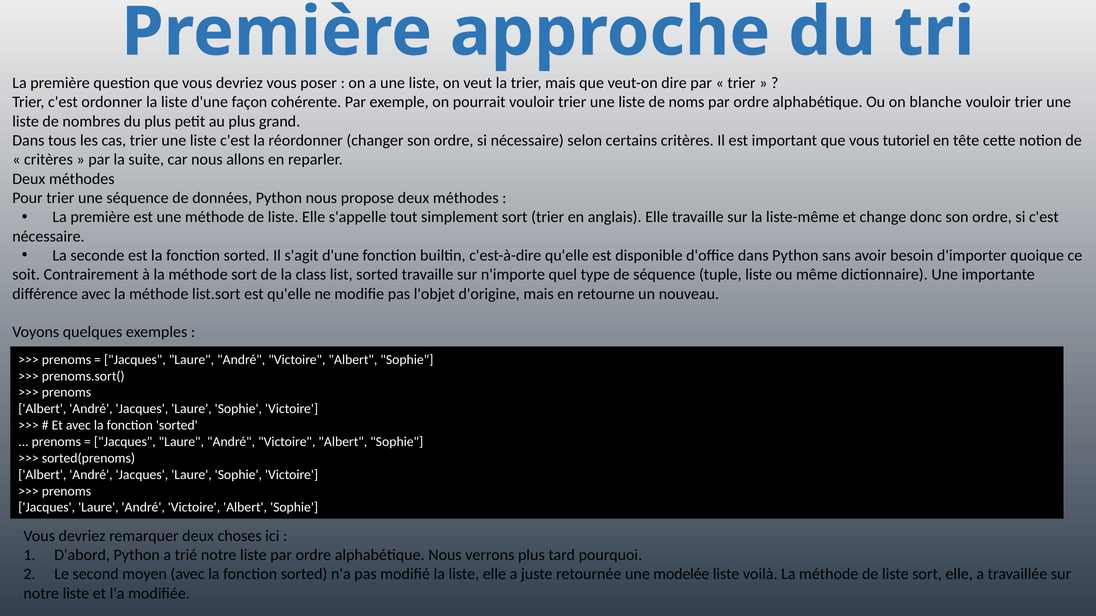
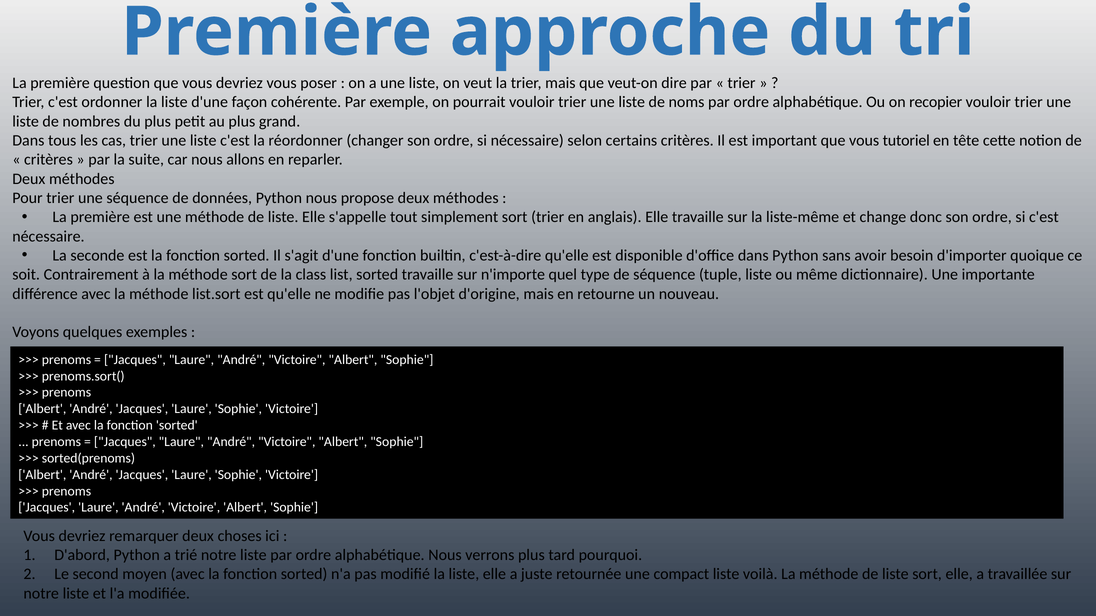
blanche: blanche -> recopier (936, 102)
modelée: modelée -> compact (681, 575)
